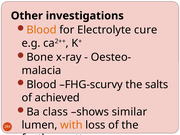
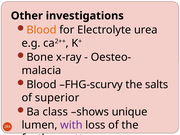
cure: cure -> urea (146, 30)
achieved: achieved -> superior (57, 98)
similar: similar -> unique (130, 112)
with colour: orange -> purple (71, 125)
